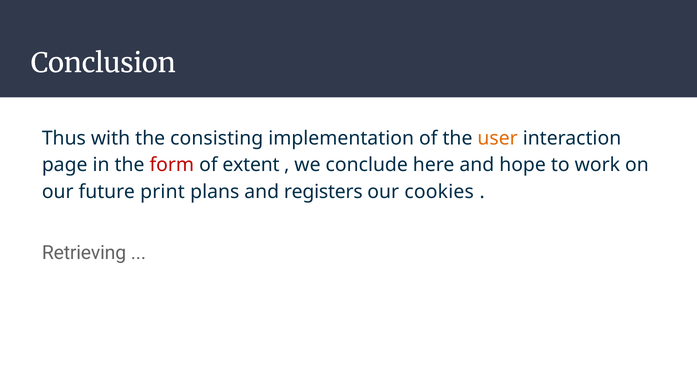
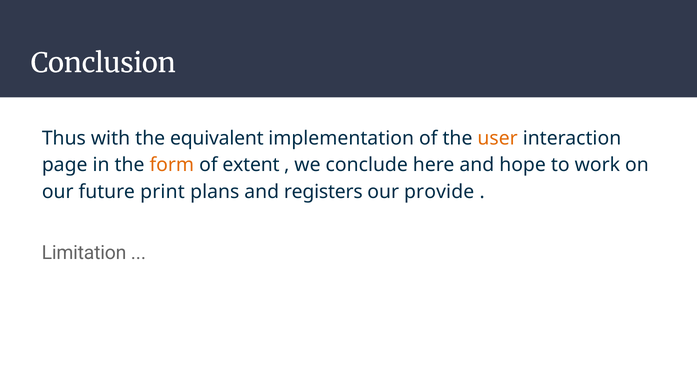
consisting: consisting -> equivalent (217, 138)
form colour: red -> orange (172, 165)
cookies: cookies -> provide (439, 192)
Retrieving: Retrieving -> Limitation (84, 253)
